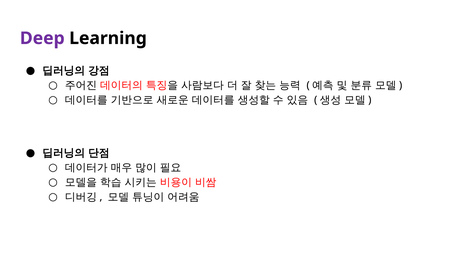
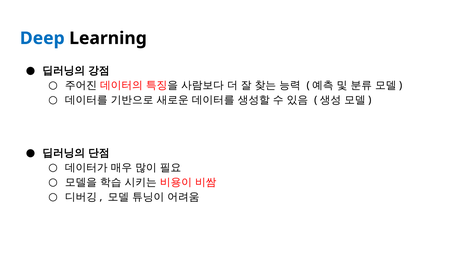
Deep colour: purple -> blue (42, 38)
